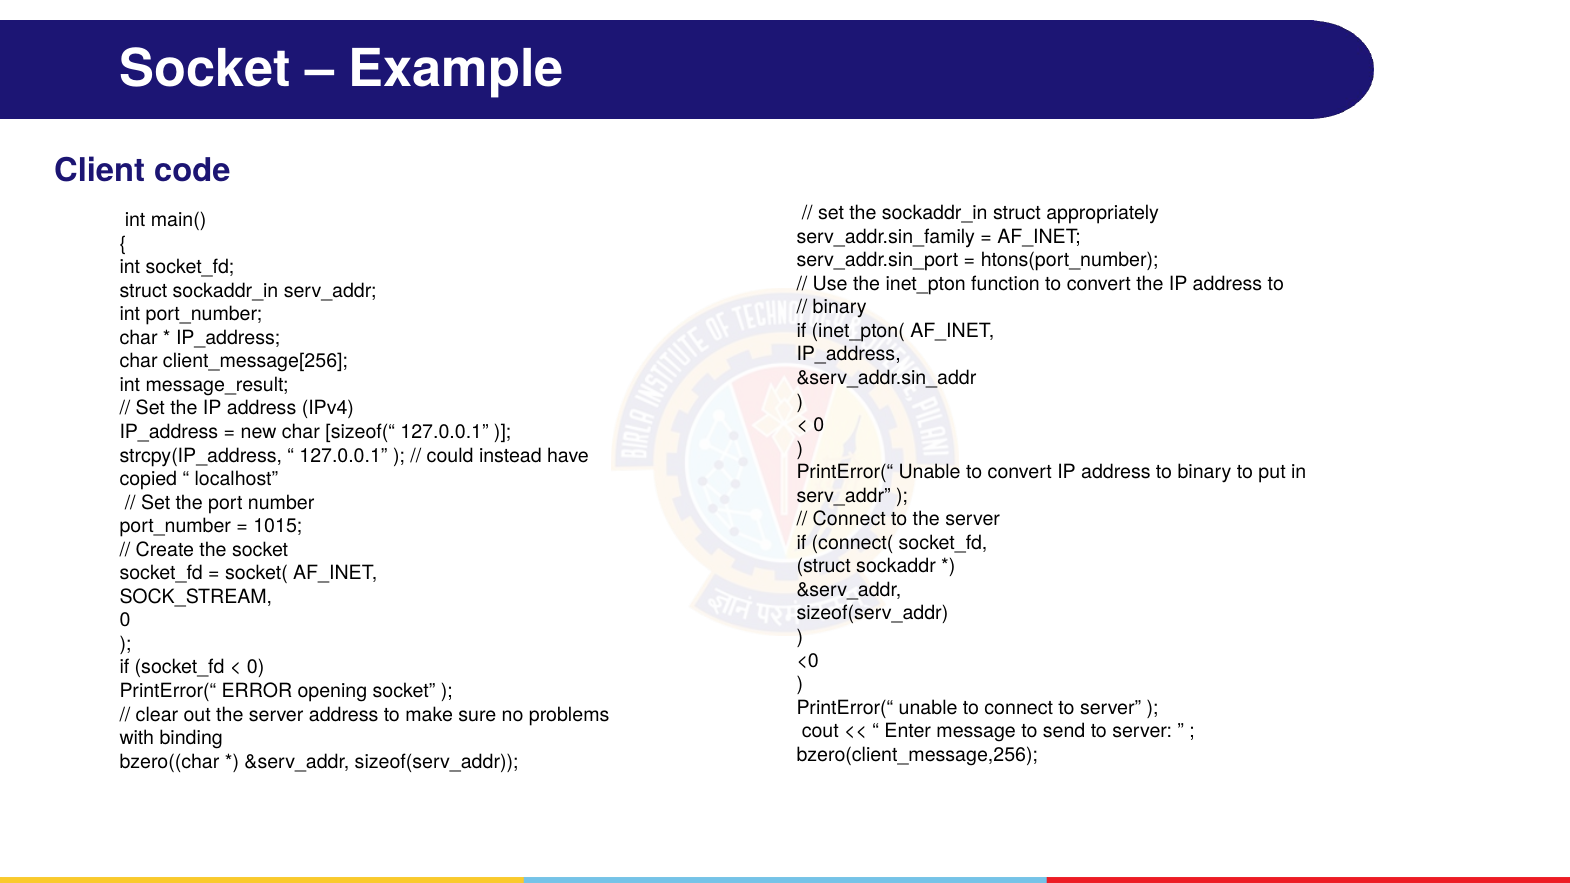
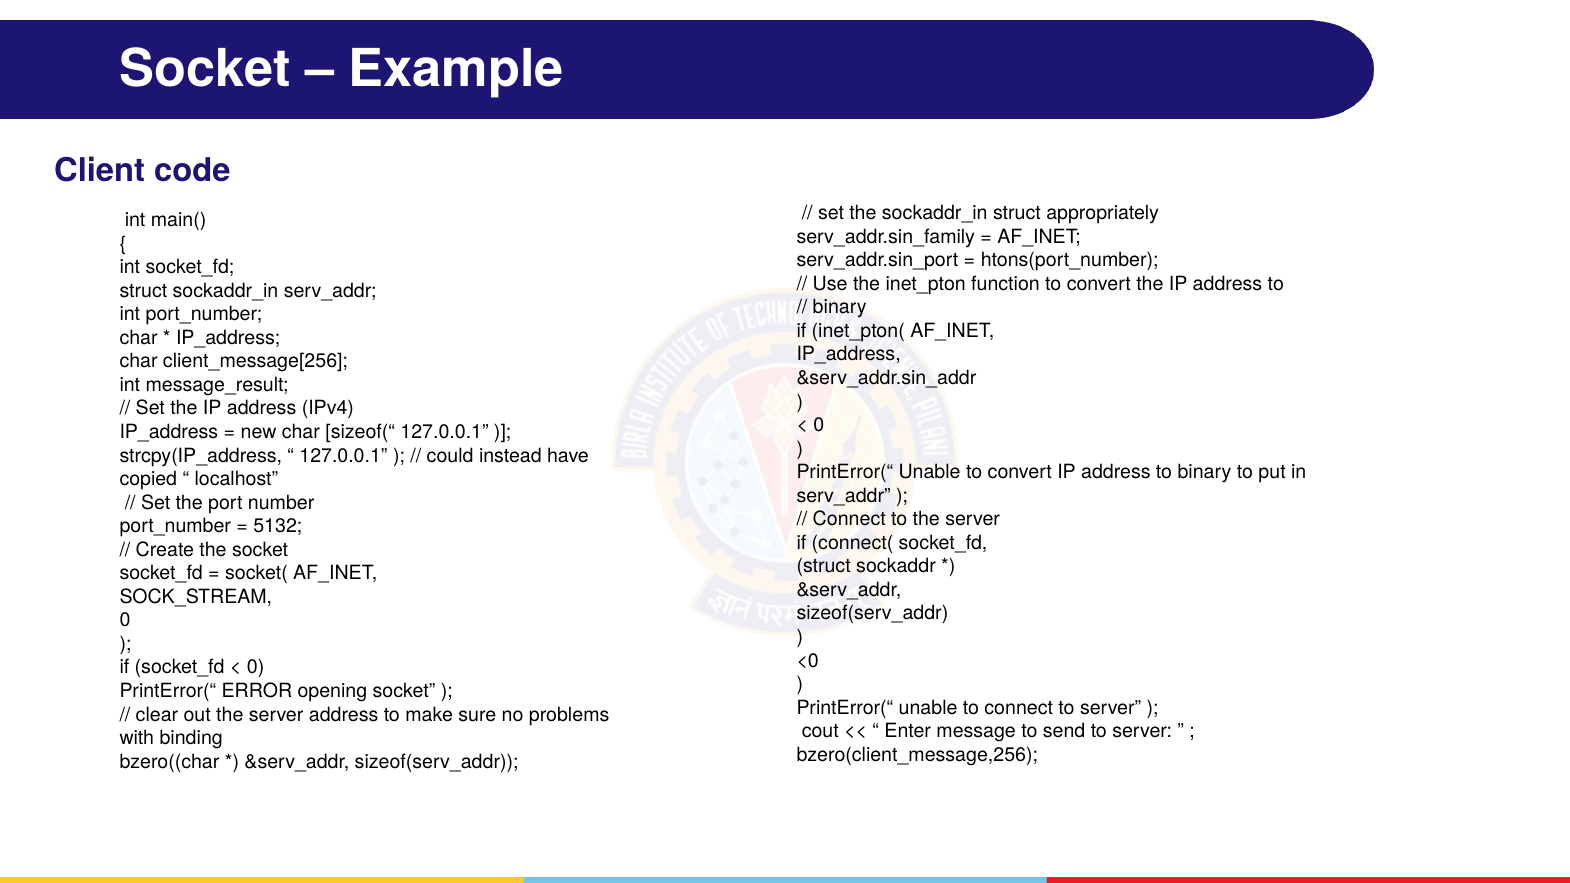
1015: 1015 -> 5132 (278, 526)
